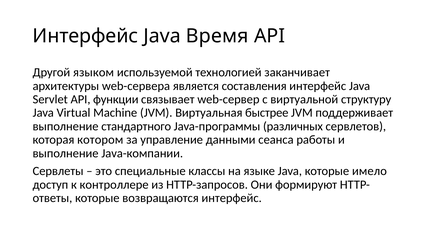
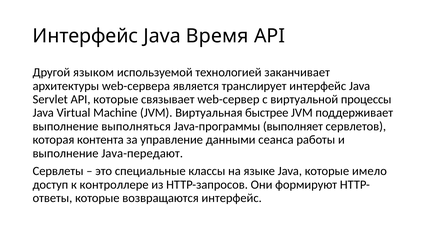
составления: составления -> транслирует (254, 86)
API функции: функции -> которые (116, 99)
структуру: структуру -> процессы (366, 99)
стандартного: стандартного -> выполняться (136, 126)
различных: различных -> выполняет (293, 126)
котором: котором -> контента (100, 140)
Java-компании: Java-компании -> Java-передают (142, 153)
